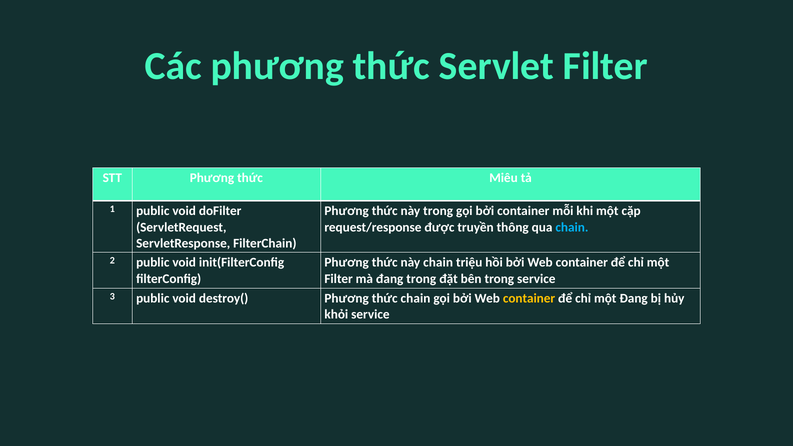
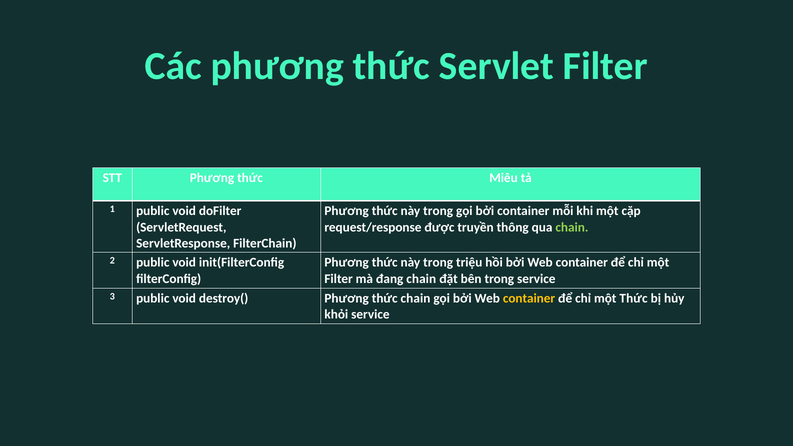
chain colour: light blue -> light green (572, 227)
chain: chain -> trong (438, 263)
đang trong: trong -> chain (421, 279)
một Đang: Đang -> Thức (634, 298)
